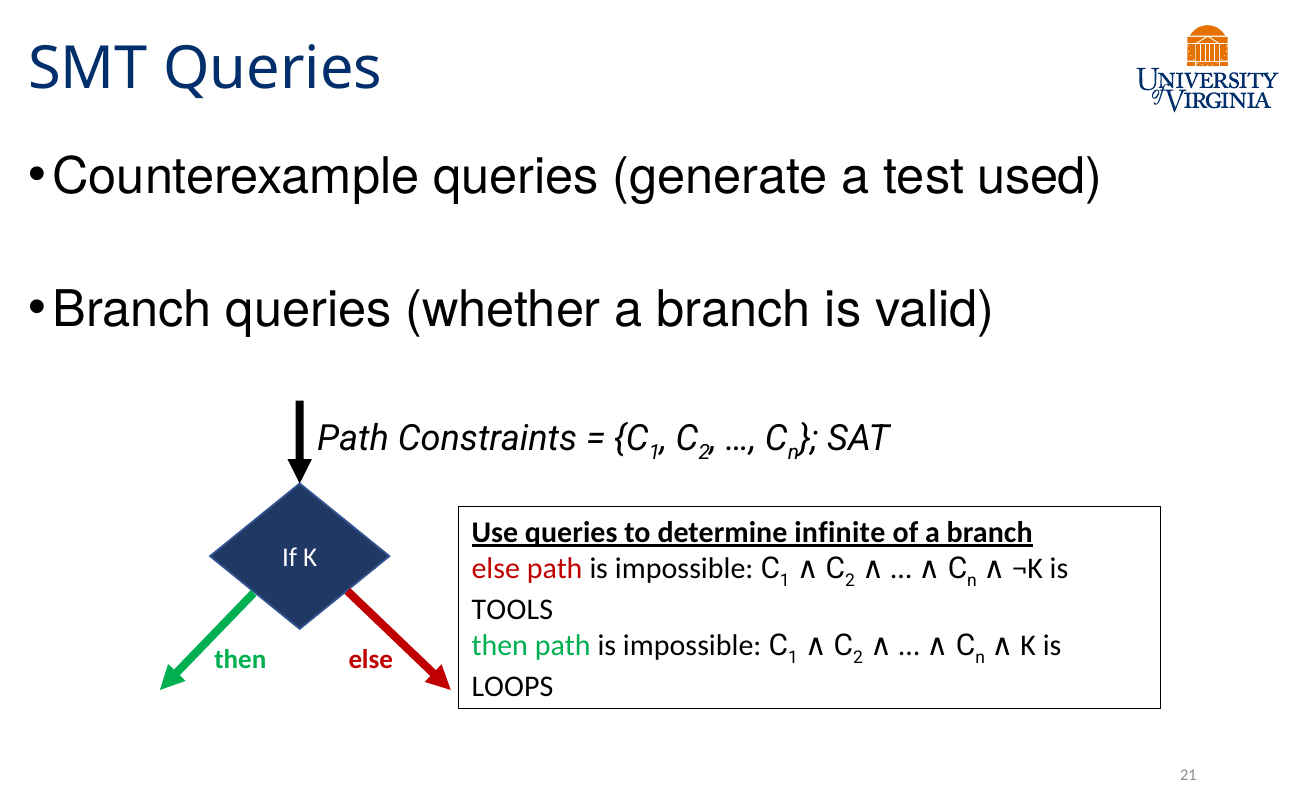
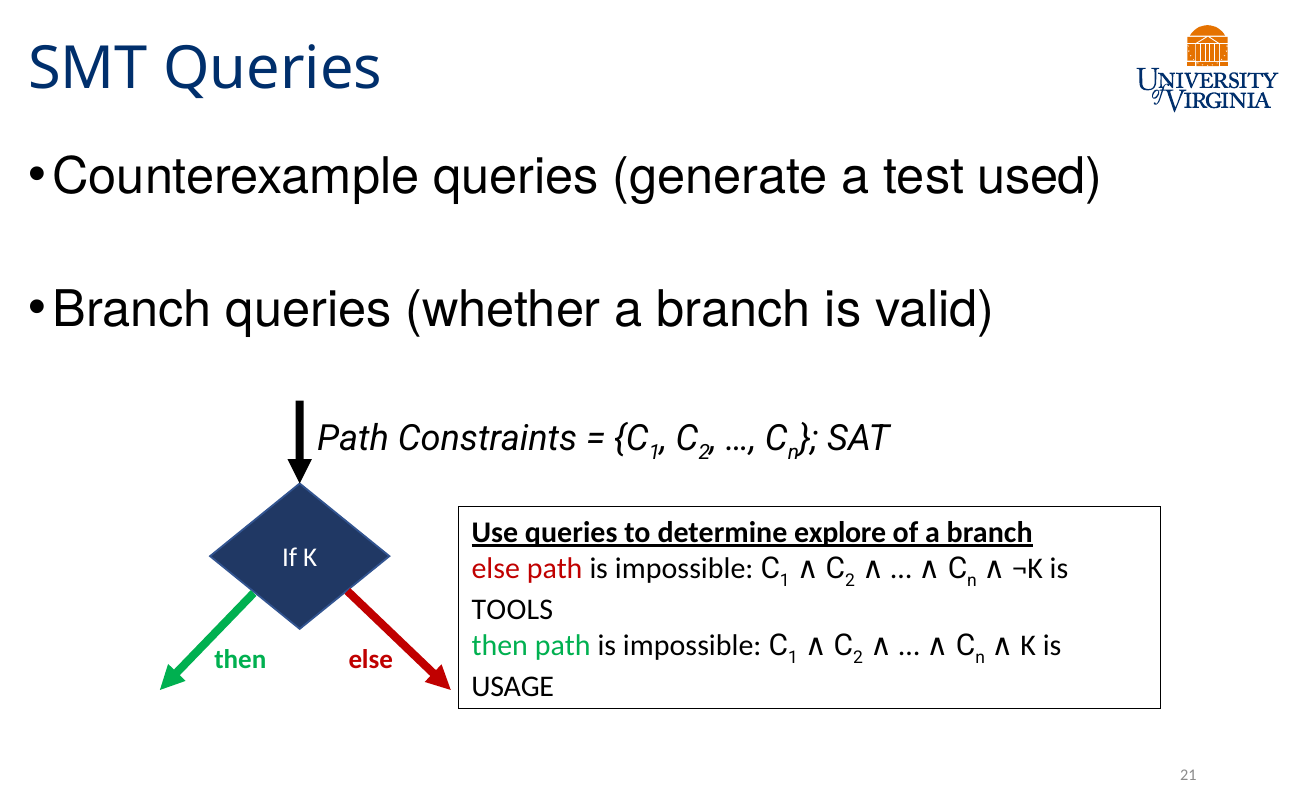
infinite: infinite -> explore (840, 533)
LOOPS: LOOPS -> USAGE (513, 687)
